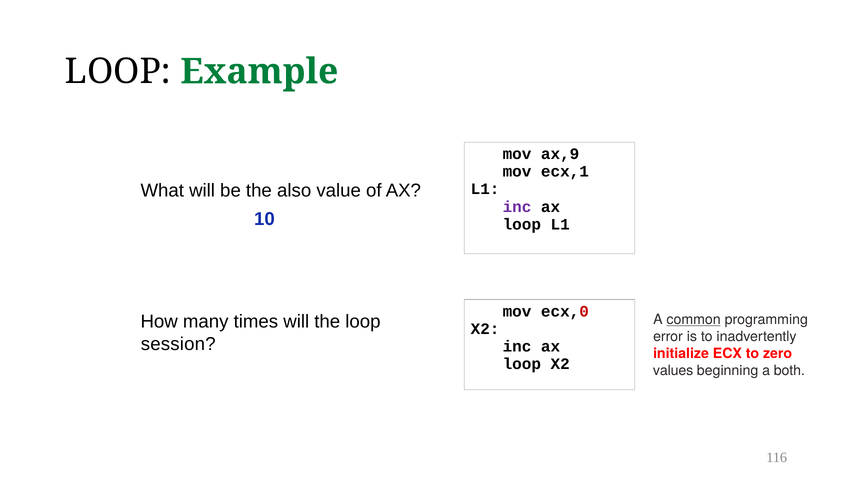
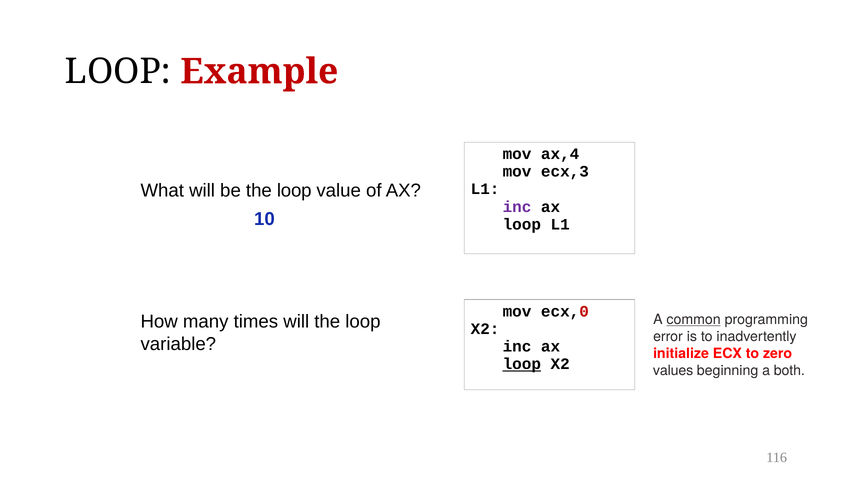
Example colour: green -> red (259, 72)
ax,9: ax,9 -> ax,4 (560, 154)
ecx,1: ecx,1 -> ecx,3 (565, 172)
be the also: also -> loop (294, 191)
session: session -> variable (178, 344)
loop underline: none -> present (522, 364)
